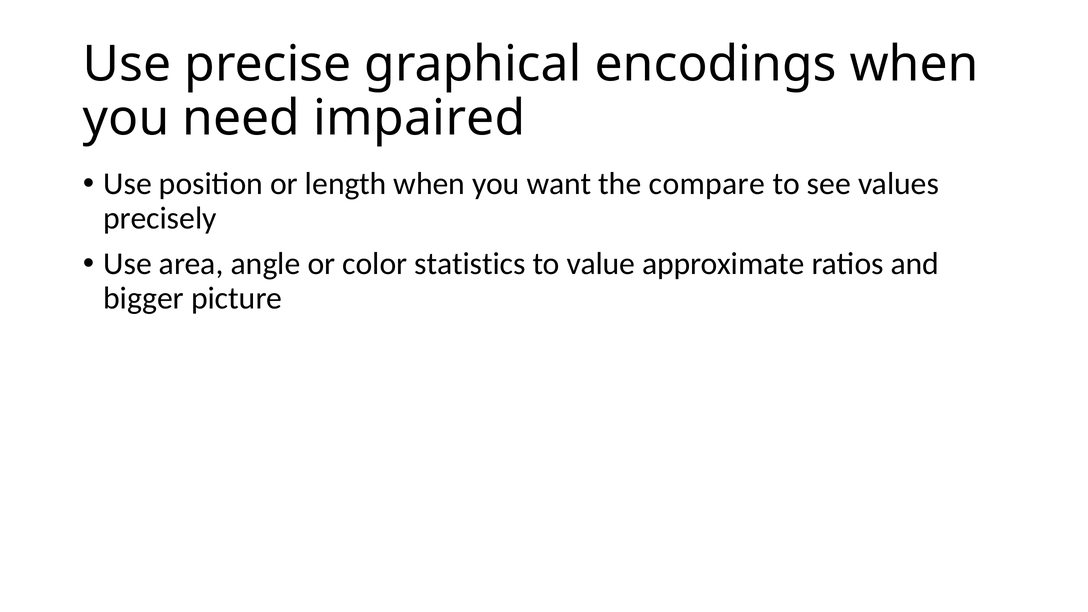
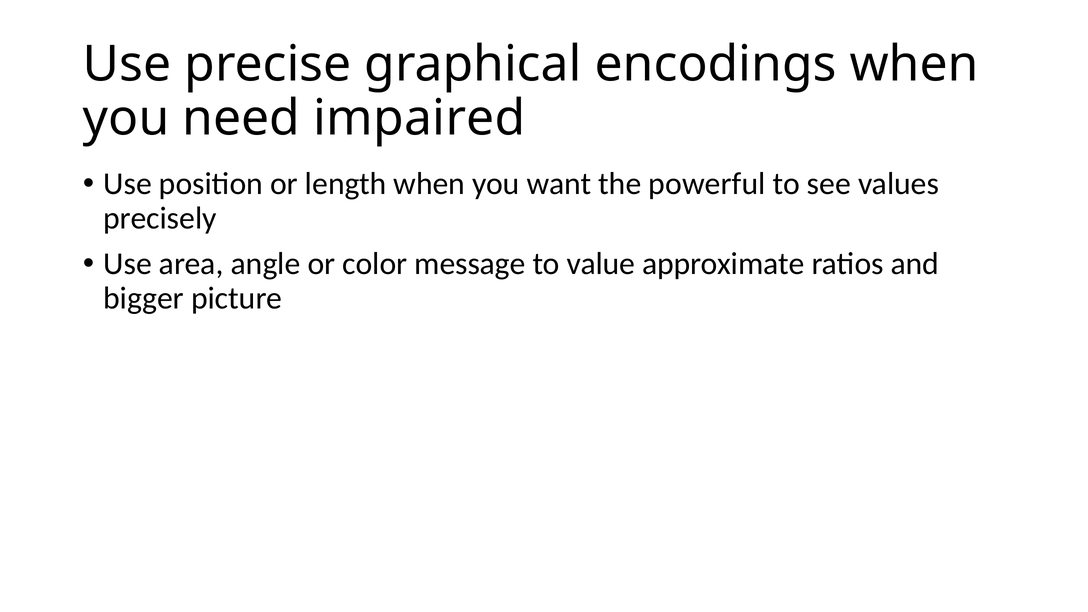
compare: compare -> powerful (707, 184)
statistics: statistics -> message (470, 264)
